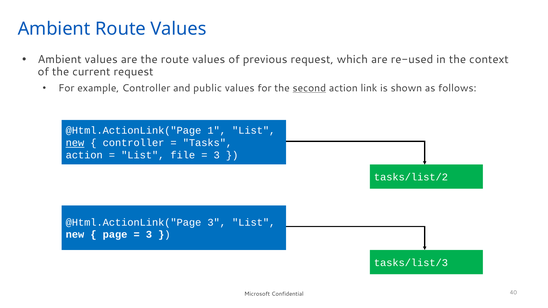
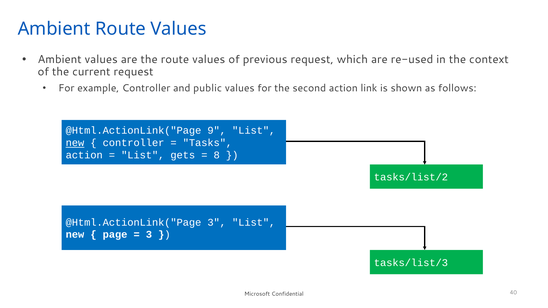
second underline: present -> none (309, 88)
1: 1 -> 9 (217, 131)
file: file -> gets (183, 155)
3: 3 -> 8 (217, 155)
